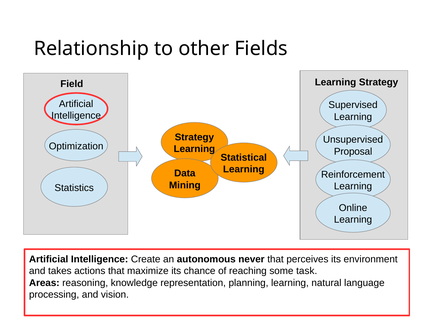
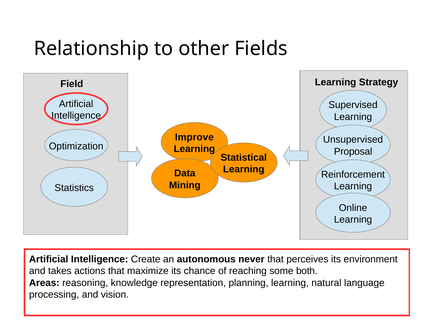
Strategy: Strategy -> Improve (194, 137)
task: task -> both (307, 271)
